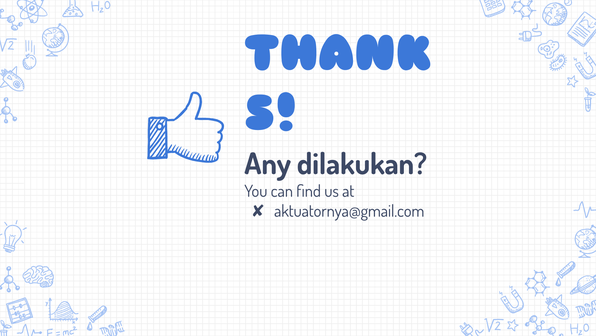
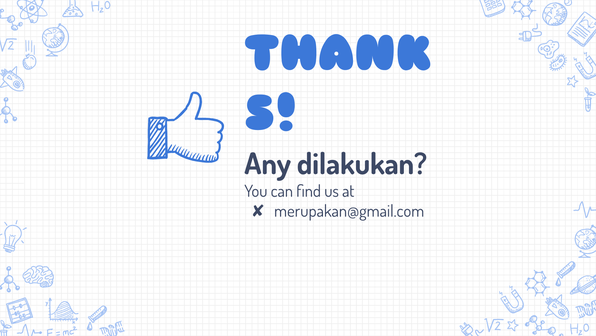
aktuatornya@gmail.com: aktuatornya@gmail.com -> merupakan@gmail.com (349, 211)
